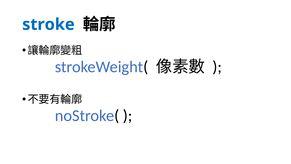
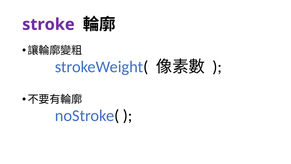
stroke colour: blue -> purple (48, 24)
